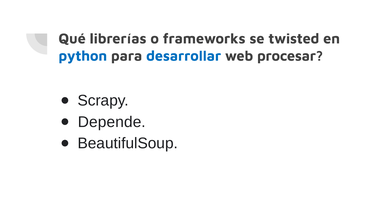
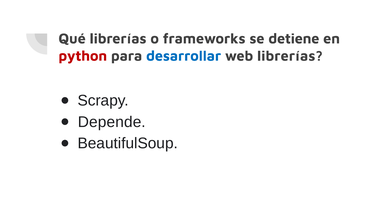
twisted: twisted -> detiene (294, 39)
python colour: blue -> red (83, 56)
web procesar: procesar -> librerías (290, 56)
